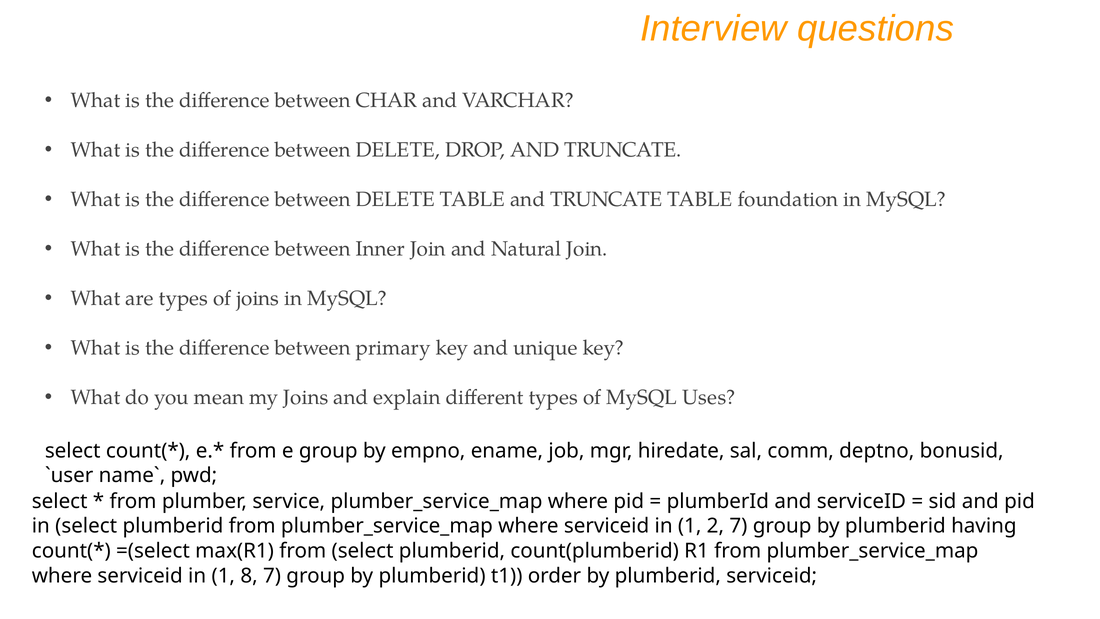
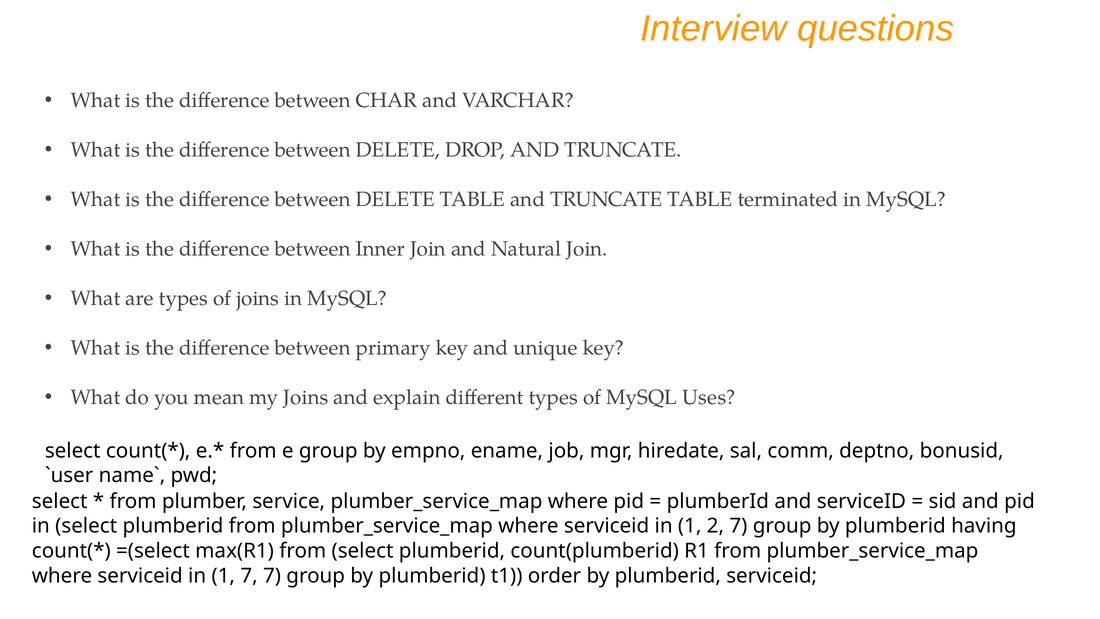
foundation: foundation -> terminated (788, 199)
1 8: 8 -> 7 (249, 575)
